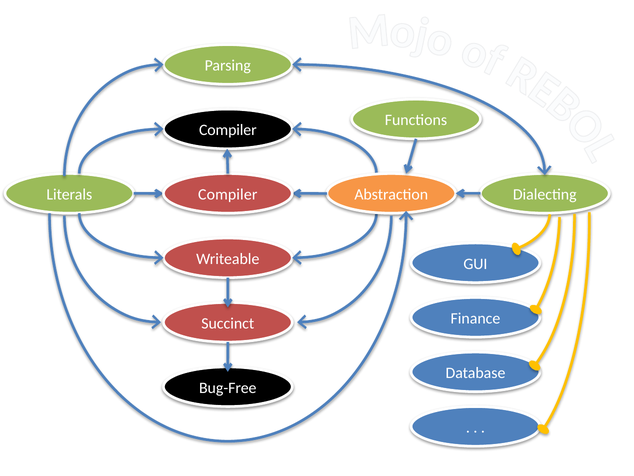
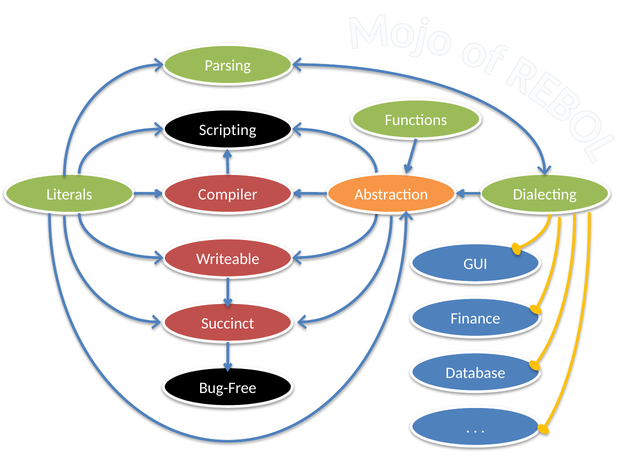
Compiler: Compiler -> Scripting (228, 130)
